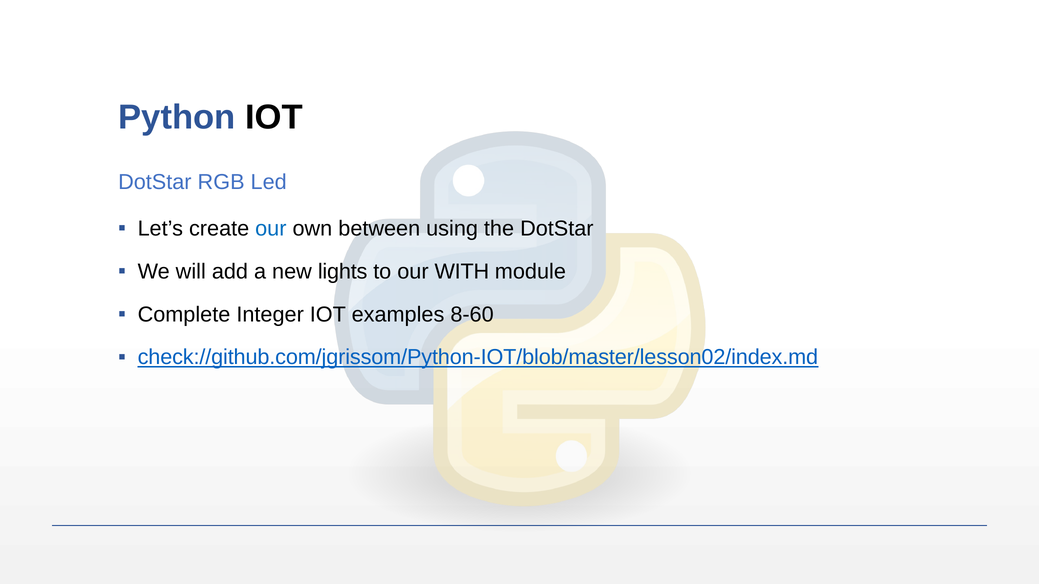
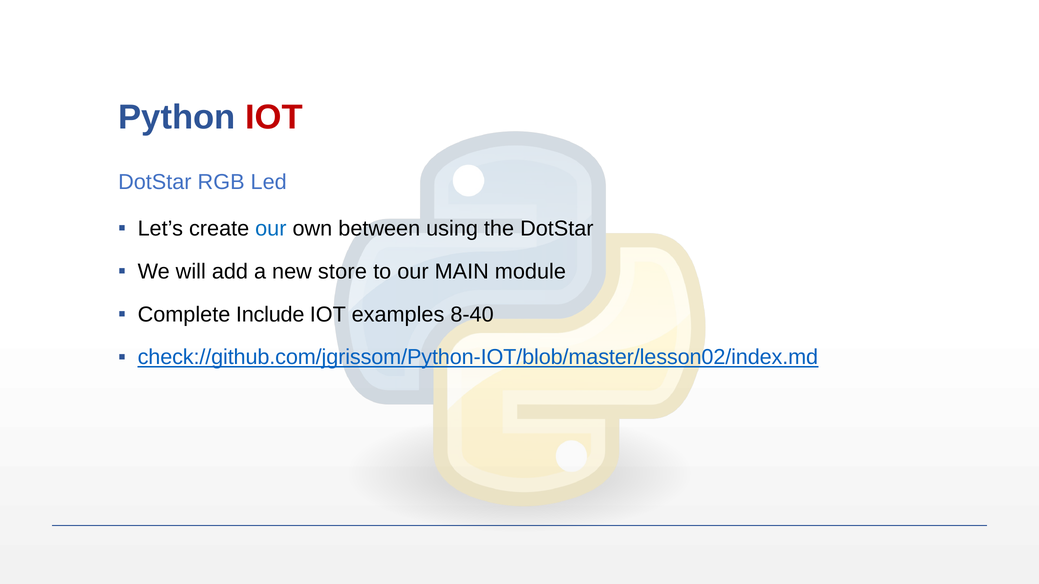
IOT colour: black -> red (274, 117)
lights: lights -> store (342, 272)
WITH: WITH -> MAIN (462, 272)
Integer: Integer -> Include (270, 315)
8-60: 8-60 -> 8-40 (472, 315)
